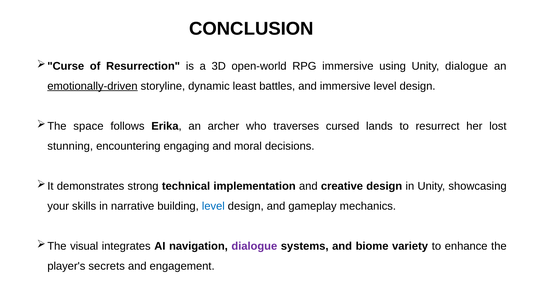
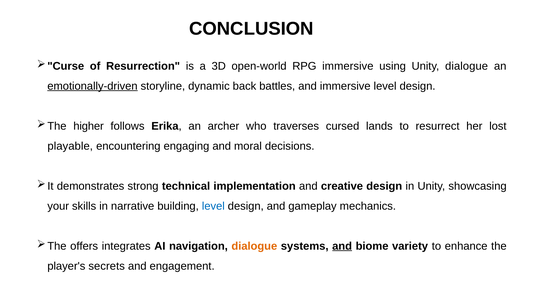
least: least -> back (244, 86)
space: space -> higher (89, 126)
stunning: stunning -> playable (70, 146)
visual: visual -> offers (84, 246)
dialogue colour: purple -> orange (254, 246)
and underline: none -> present (342, 246)
